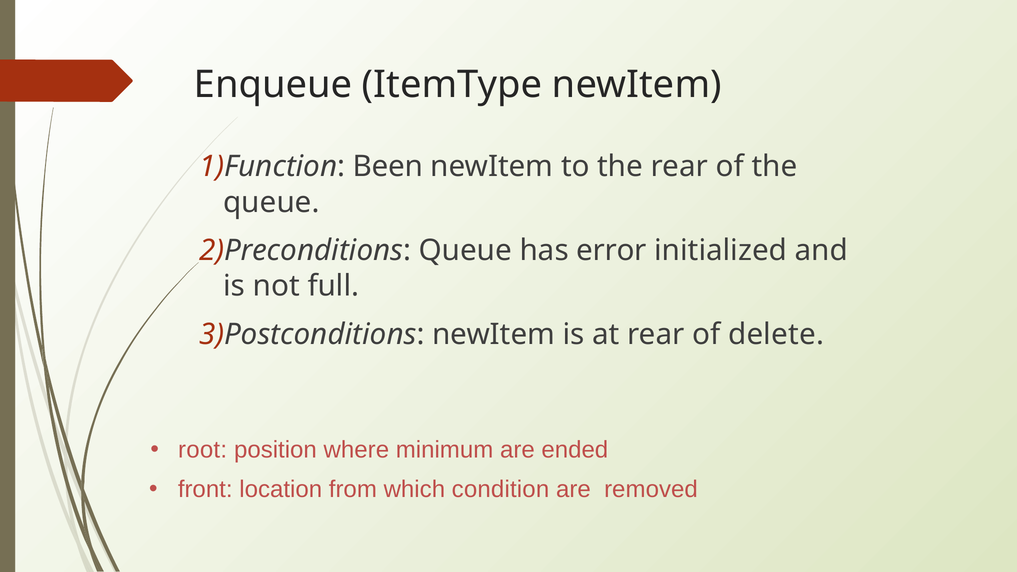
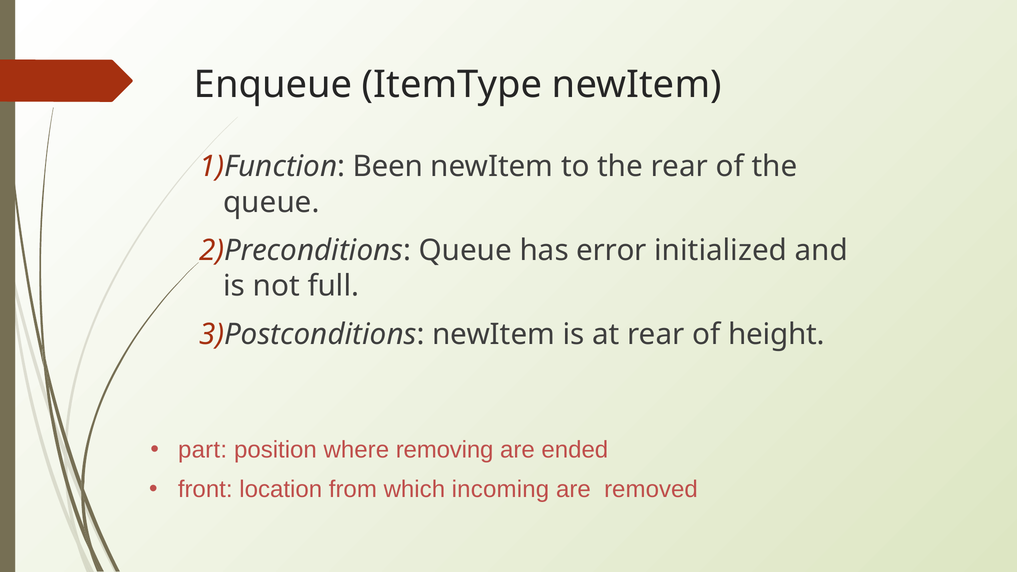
delete: delete -> height (776, 335)
root: root -> part (203, 450)
minimum: minimum -> removing (445, 450)
condition: condition -> incoming (500, 490)
